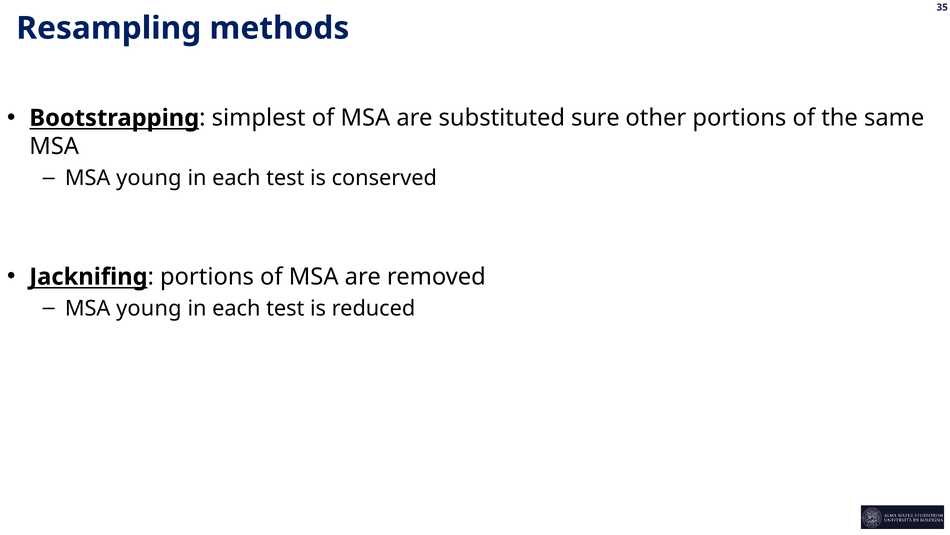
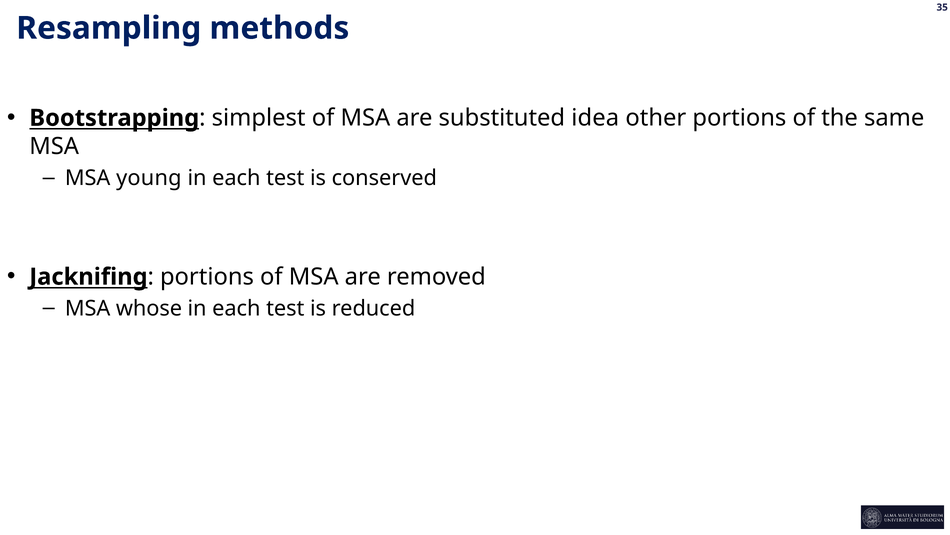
sure: sure -> idea (595, 118)
young: young -> whose (149, 308)
